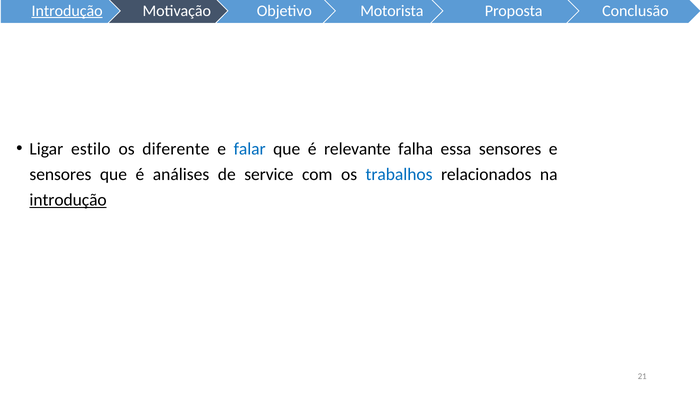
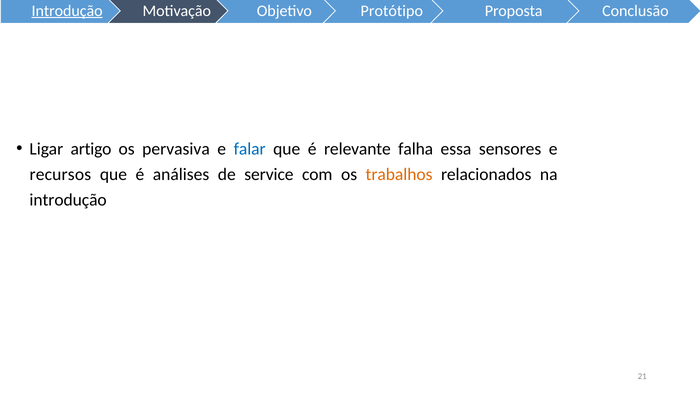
Motorista: Motorista -> Protótipo (392, 11)
estilo: estilo -> artigo (91, 149)
diferente: diferente -> pervasiva (176, 149)
sensores: sensores -> recursos (60, 174)
trabalhos colour: blue -> orange (399, 174)
introdução underline: present -> none (68, 200)
